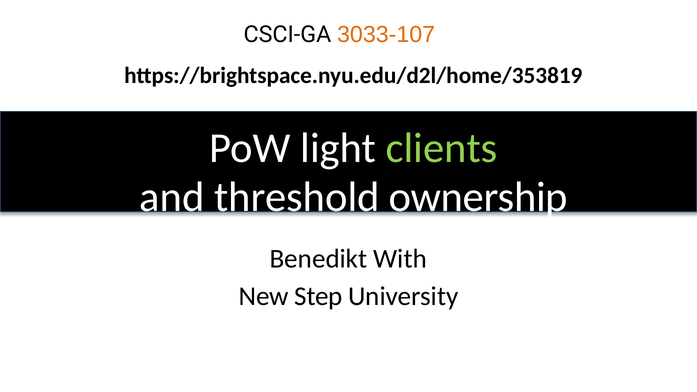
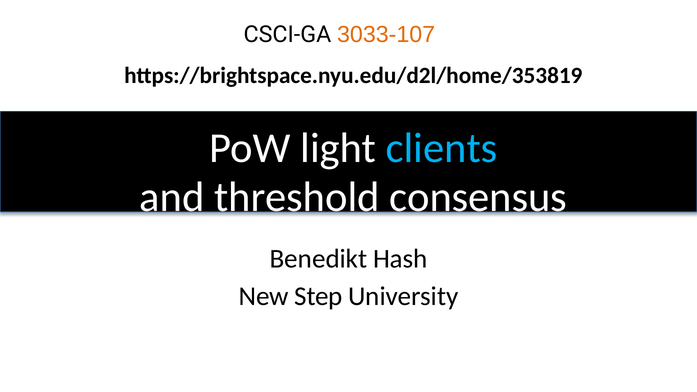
clients colour: light green -> light blue (442, 148)
ownership: ownership -> consensus (478, 197)
With: With -> Hash (400, 259)
